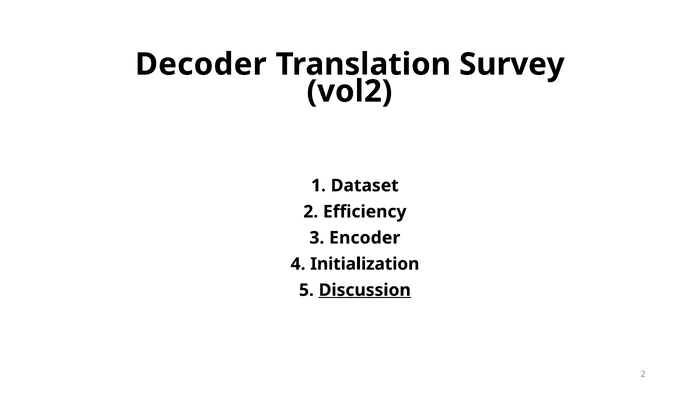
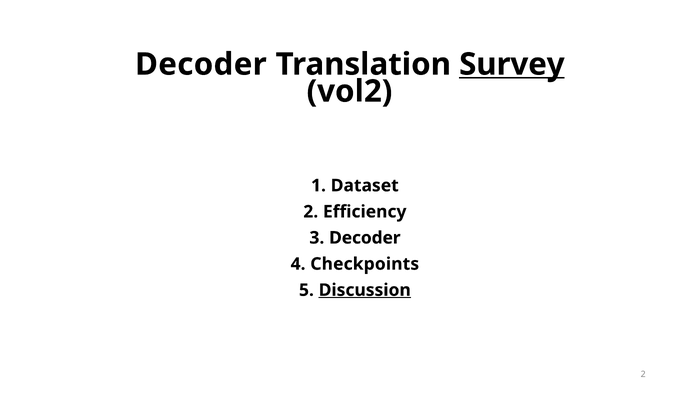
Survey underline: none -> present (512, 64)
Encoder: Encoder -> Decoder (365, 238)
Initialization: Initialization -> Checkpoints (365, 264)
